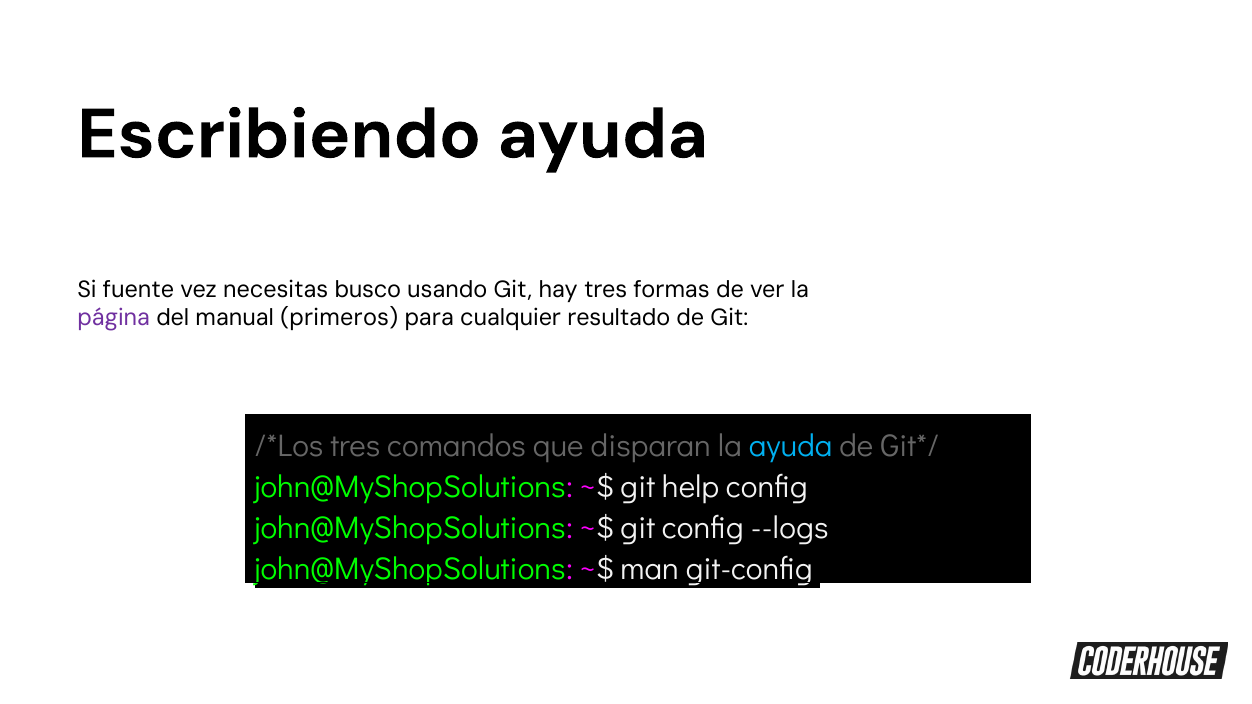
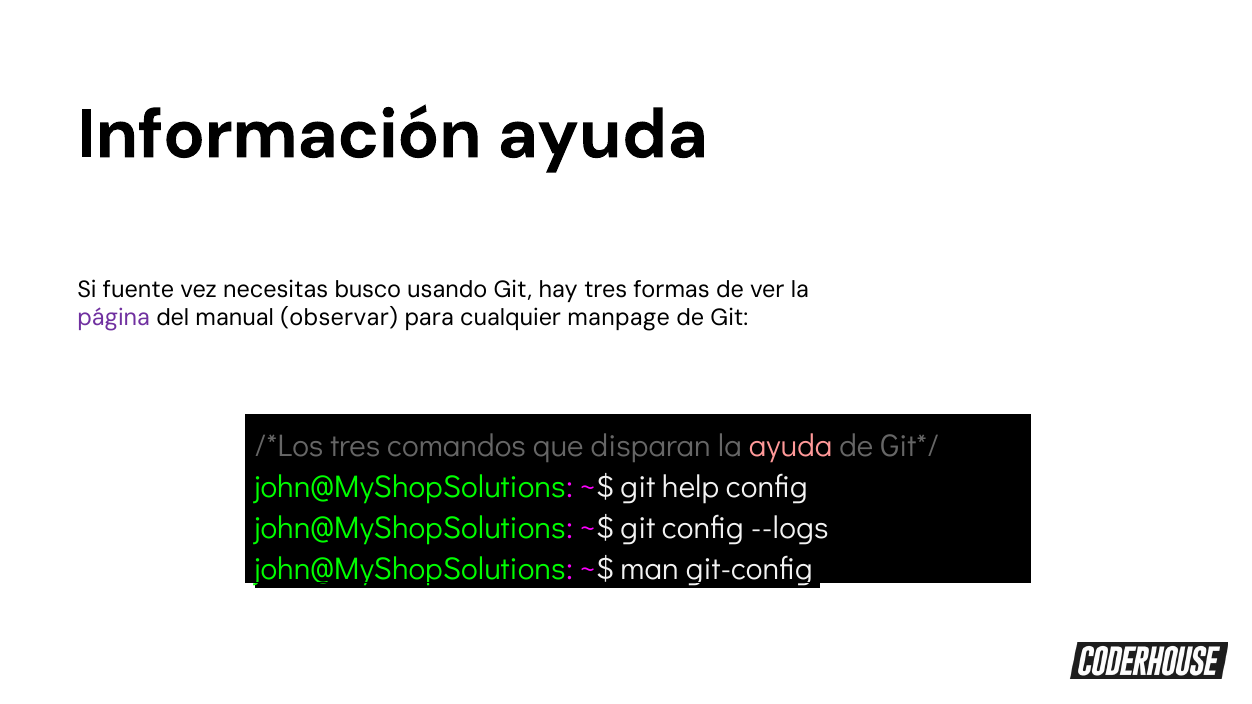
Escribiendo: Escribiendo -> Información (280, 134)
primeros: primeros -> observar (339, 318)
resultado: resultado -> manpage (619, 318)
ayuda colour: light blue -> pink (791, 446)
